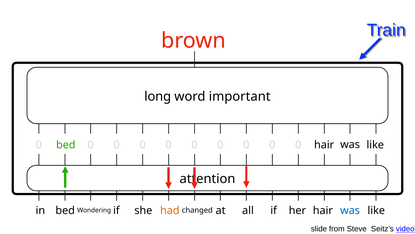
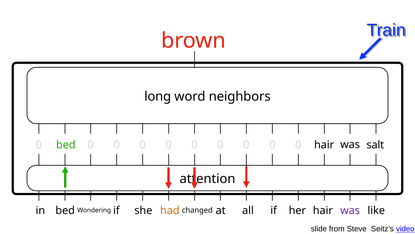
important: important -> neighbors (240, 96)
like: like -> salt (375, 145)
was colour: blue -> purple (350, 210)
